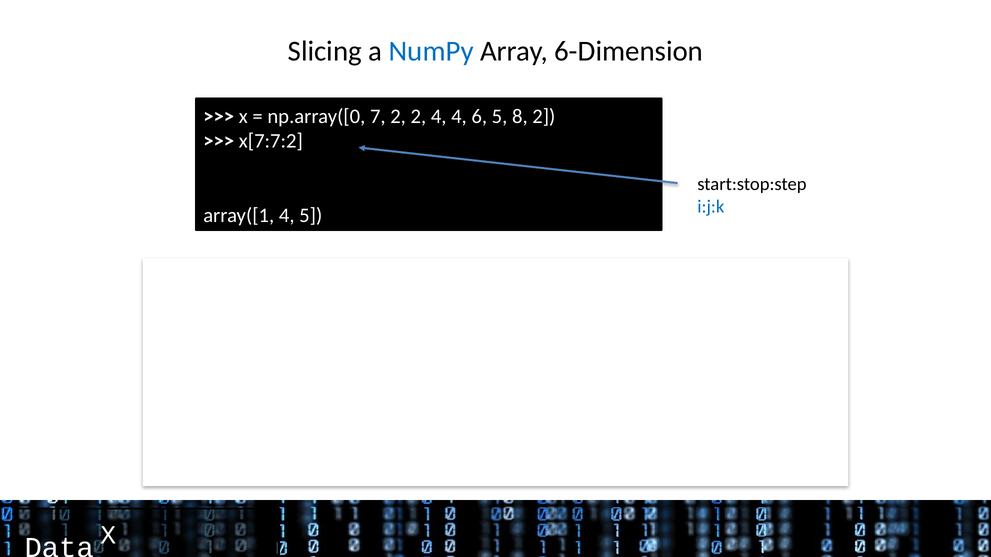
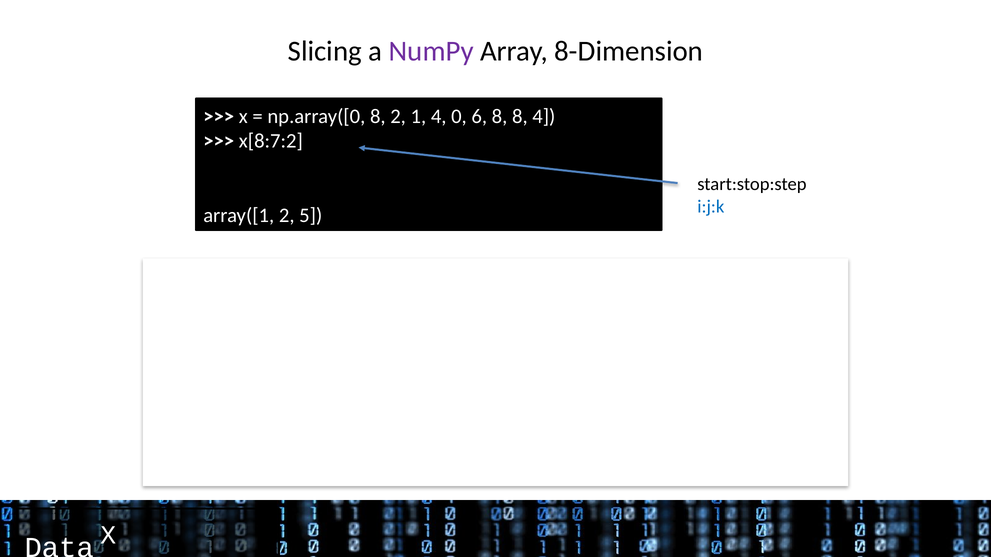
NumPy colour: blue -> purple (431, 51)
6-Dimension: 6-Dimension -> 8-Dimension (629, 51)
np.array([0 7: 7 -> 8 (378, 116)
2 2: 2 -> 1 (418, 116)
4 4: 4 -> 0 (459, 116)
5: 5 -> 8 (500, 116)
8 2: 2 -> 4 (544, 116)
x[7:7:2: x[7:7:2 -> x[8:7:2 (271, 141)
array([1 4: 4 -> 2 (287, 215)
